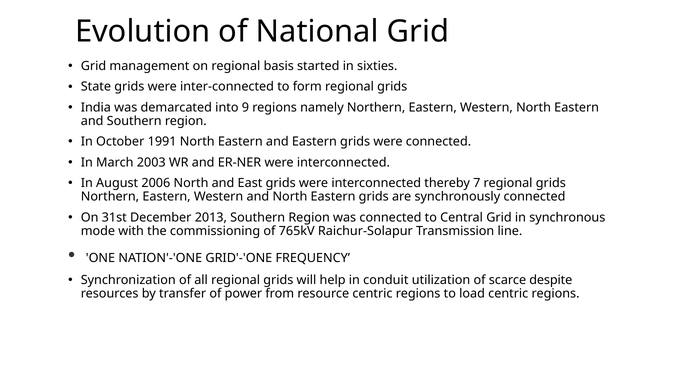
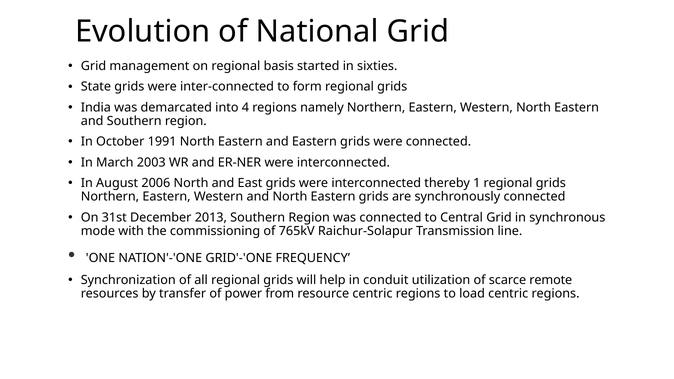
9: 9 -> 4 (245, 108)
7: 7 -> 1 (477, 183)
despite: despite -> remote (551, 280)
